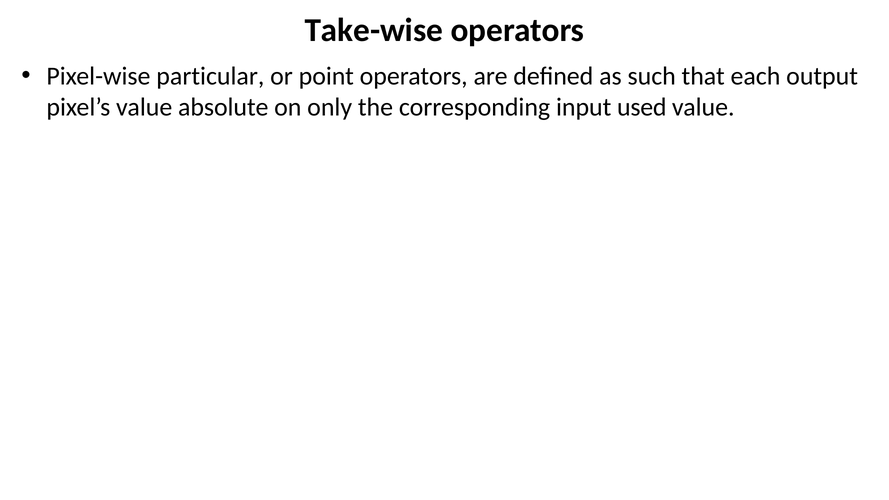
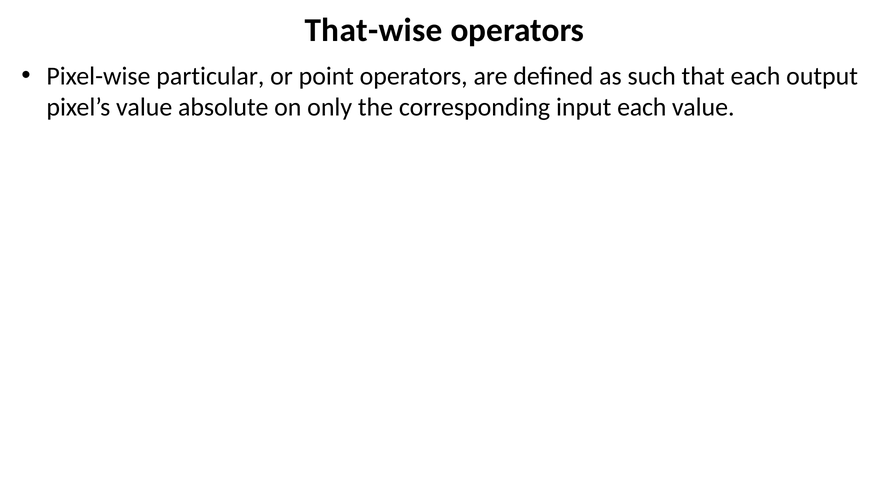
Take-wise: Take-wise -> That-wise (374, 30)
input used: used -> each (642, 107)
